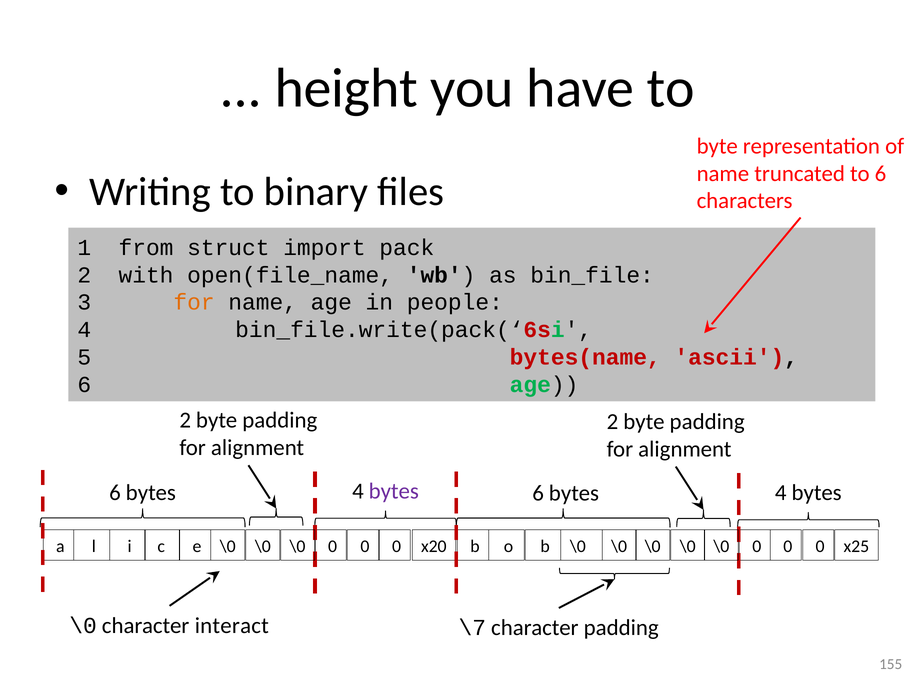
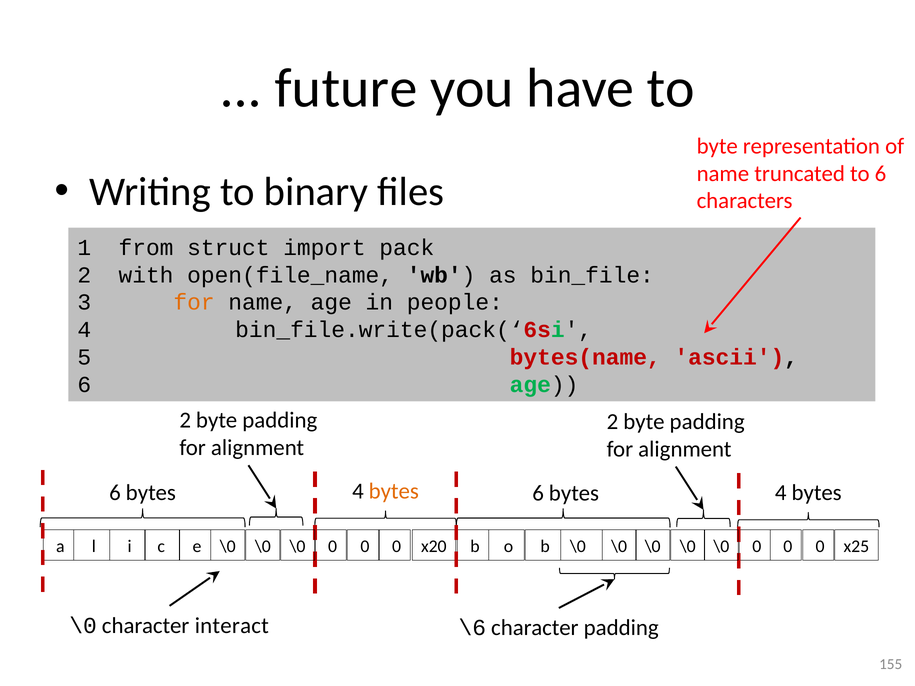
height: height -> future (346, 89)
bytes colour: purple -> orange (394, 492)
\7: \7 -> \6 (472, 628)
